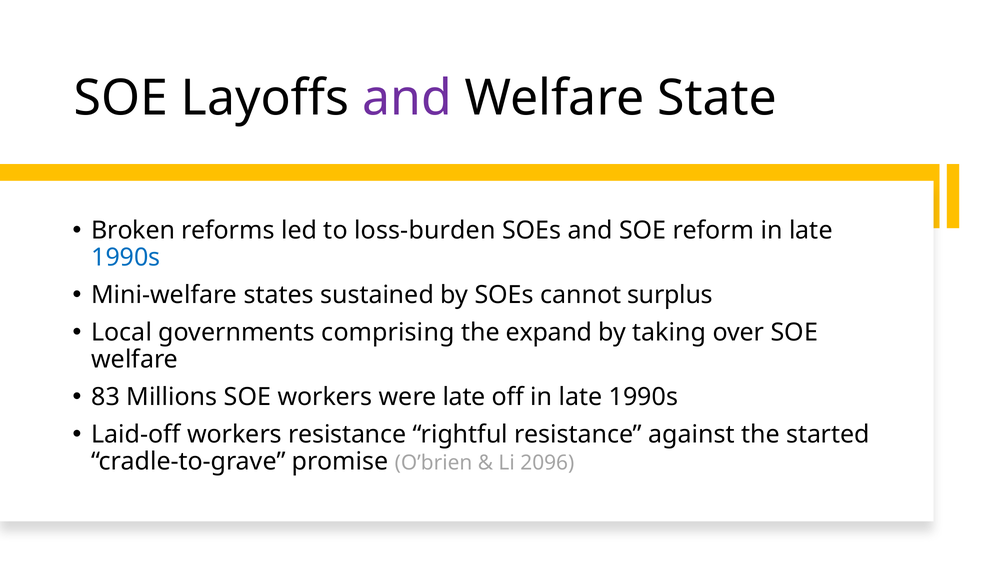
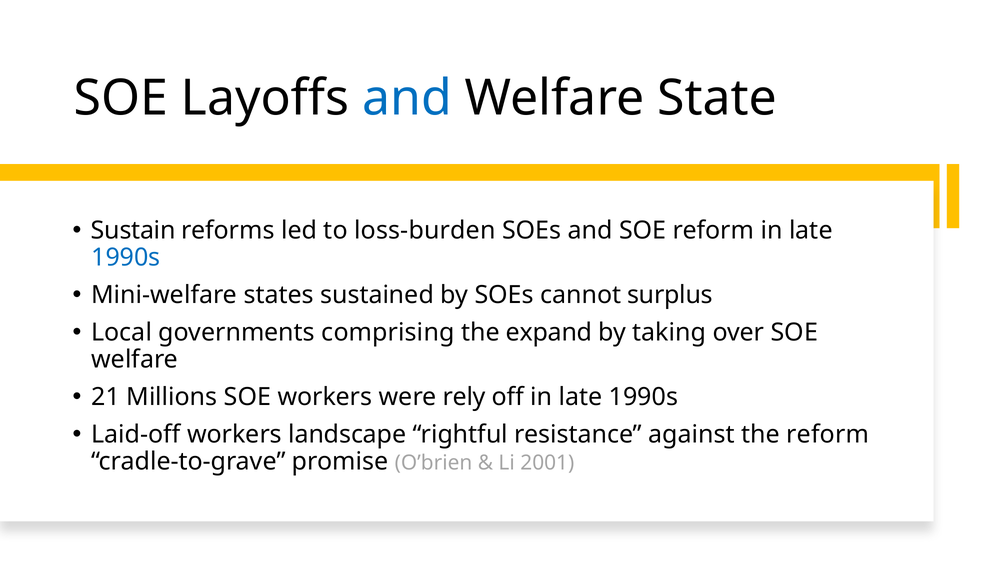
and colour: purple -> blue (407, 98)
Broken: Broken -> Sustain (133, 230)
83: 83 -> 21 (106, 397)
were late: late -> rely (464, 397)
workers resistance: resistance -> landscape (347, 434)
the started: started -> reform (828, 434)
2096: 2096 -> 2001 (547, 462)
